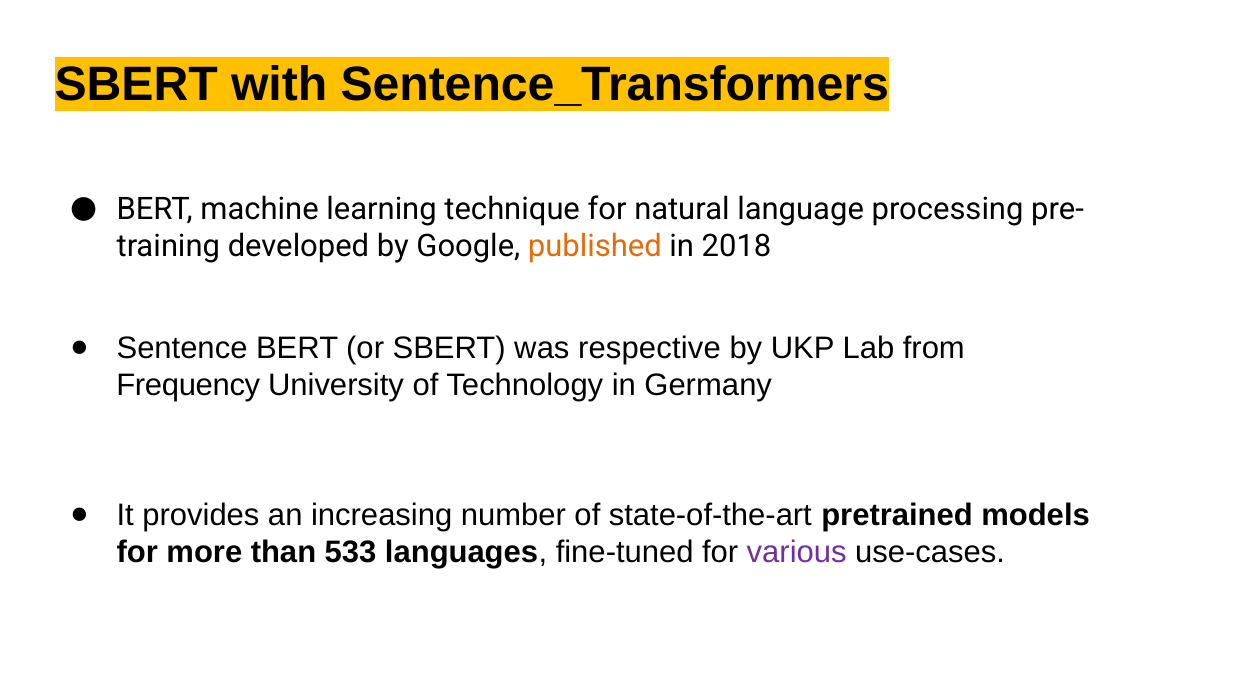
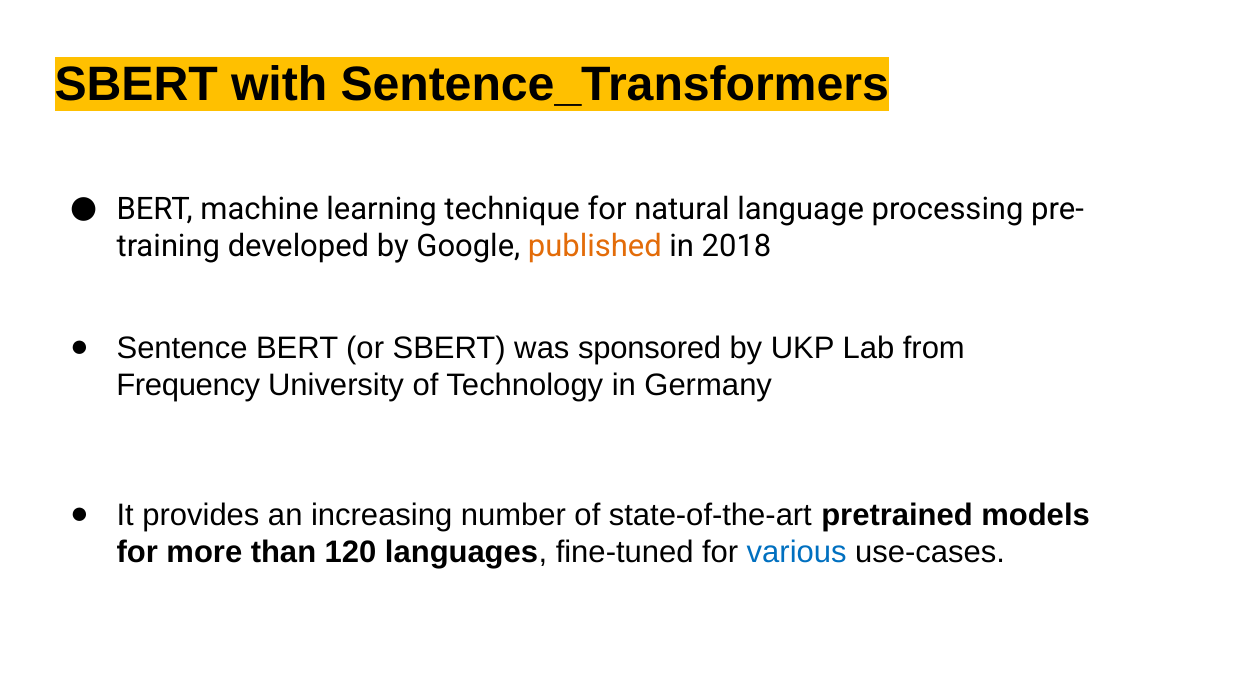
respective: respective -> sponsored (650, 348)
533: 533 -> 120 (351, 552)
various colour: purple -> blue (797, 552)
